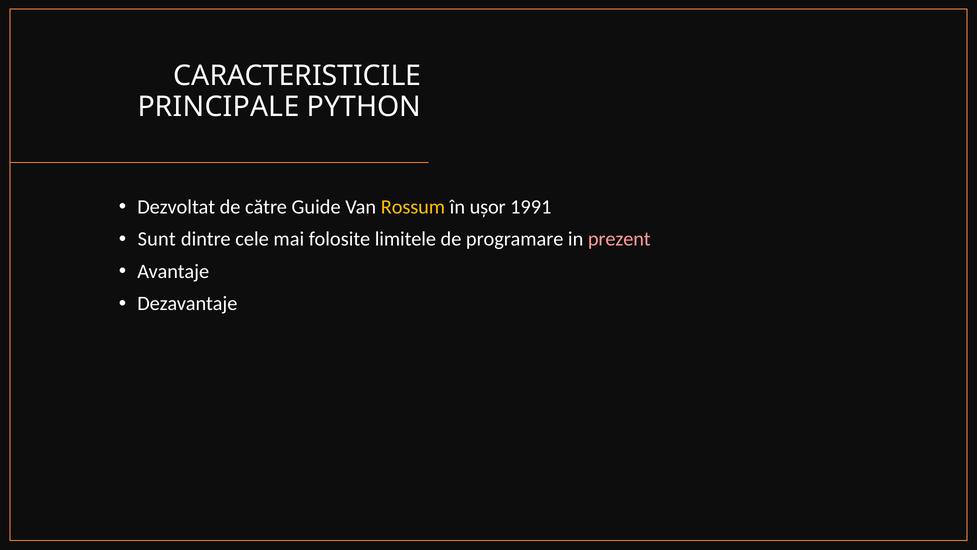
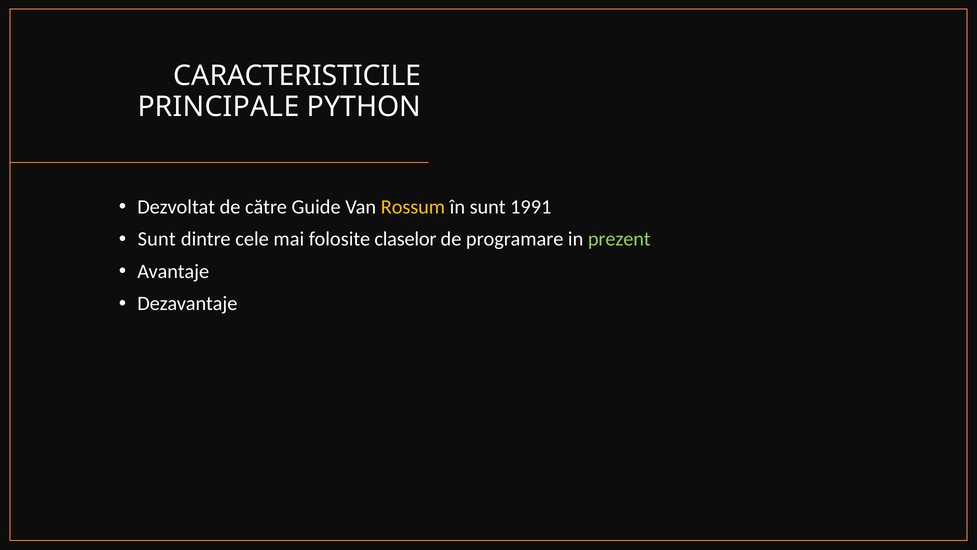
în ușor: ușor -> sunt (488, 207)
limitele: limitele -> claselor (405, 239)
prezent colour: pink -> light green (619, 239)
